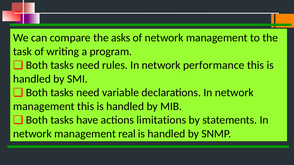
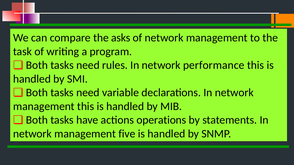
limitations: limitations -> operations (161, 120)
real: real -> five (127, 134)
